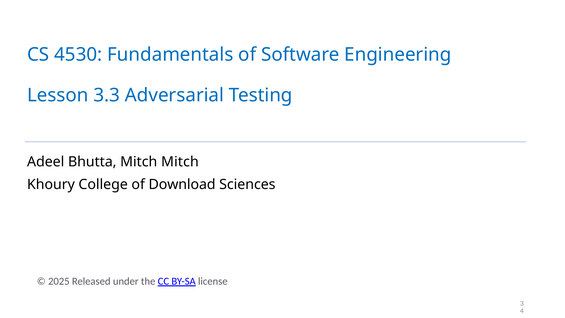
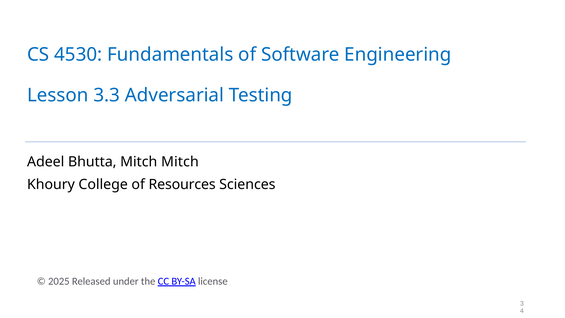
Download: Download -> Resources (182, 184)
